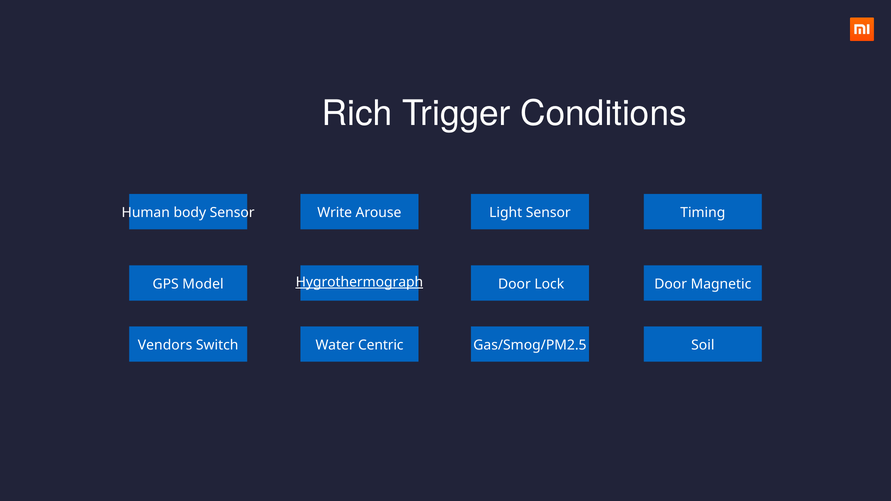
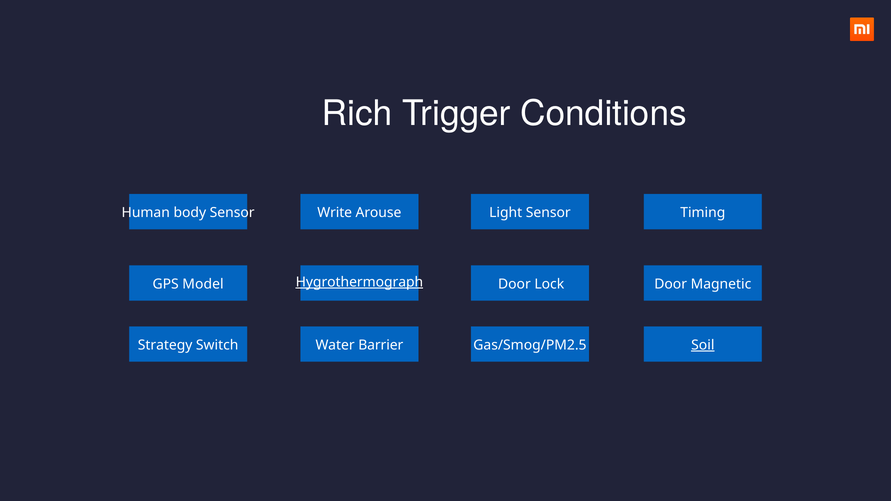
Vendors: Vendors -> Strategy (165, 345)
Centric: Centric -> Barrier (381, 345)
Soil underline: none -> present (703, 345)
